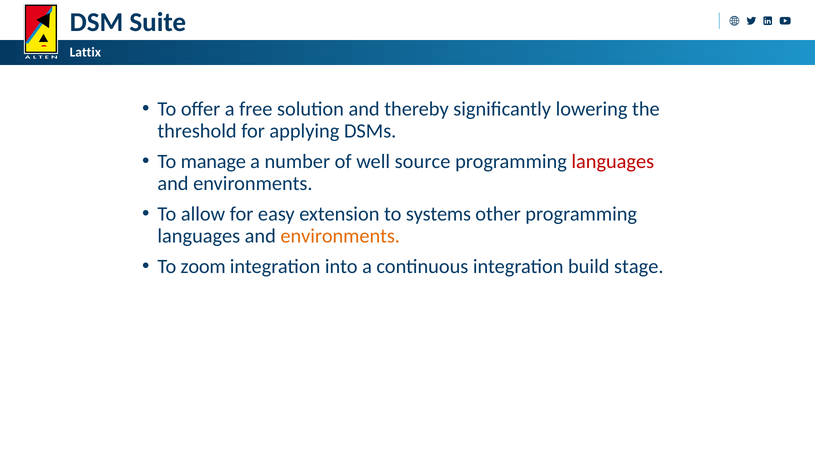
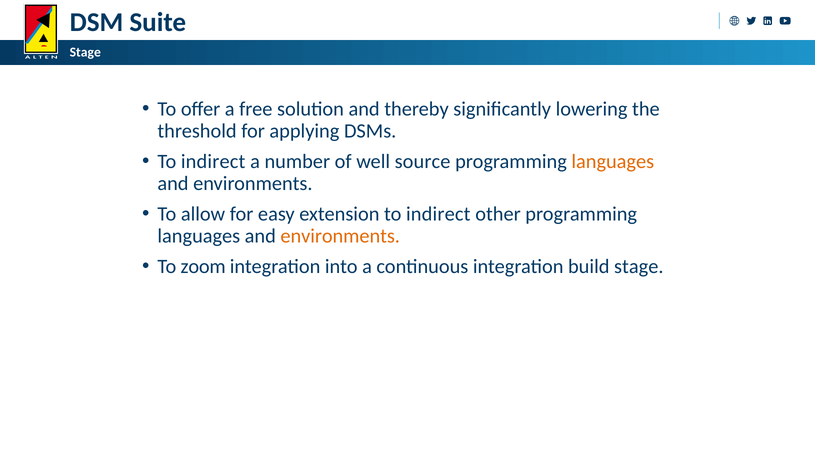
Lattix: Lattix -> Stage (85, 52)
manage: manage -> indirect (213, 162)
languages colour: red -> orange (613, 162)
extension to systems: systems -> indirect (438, 214)
